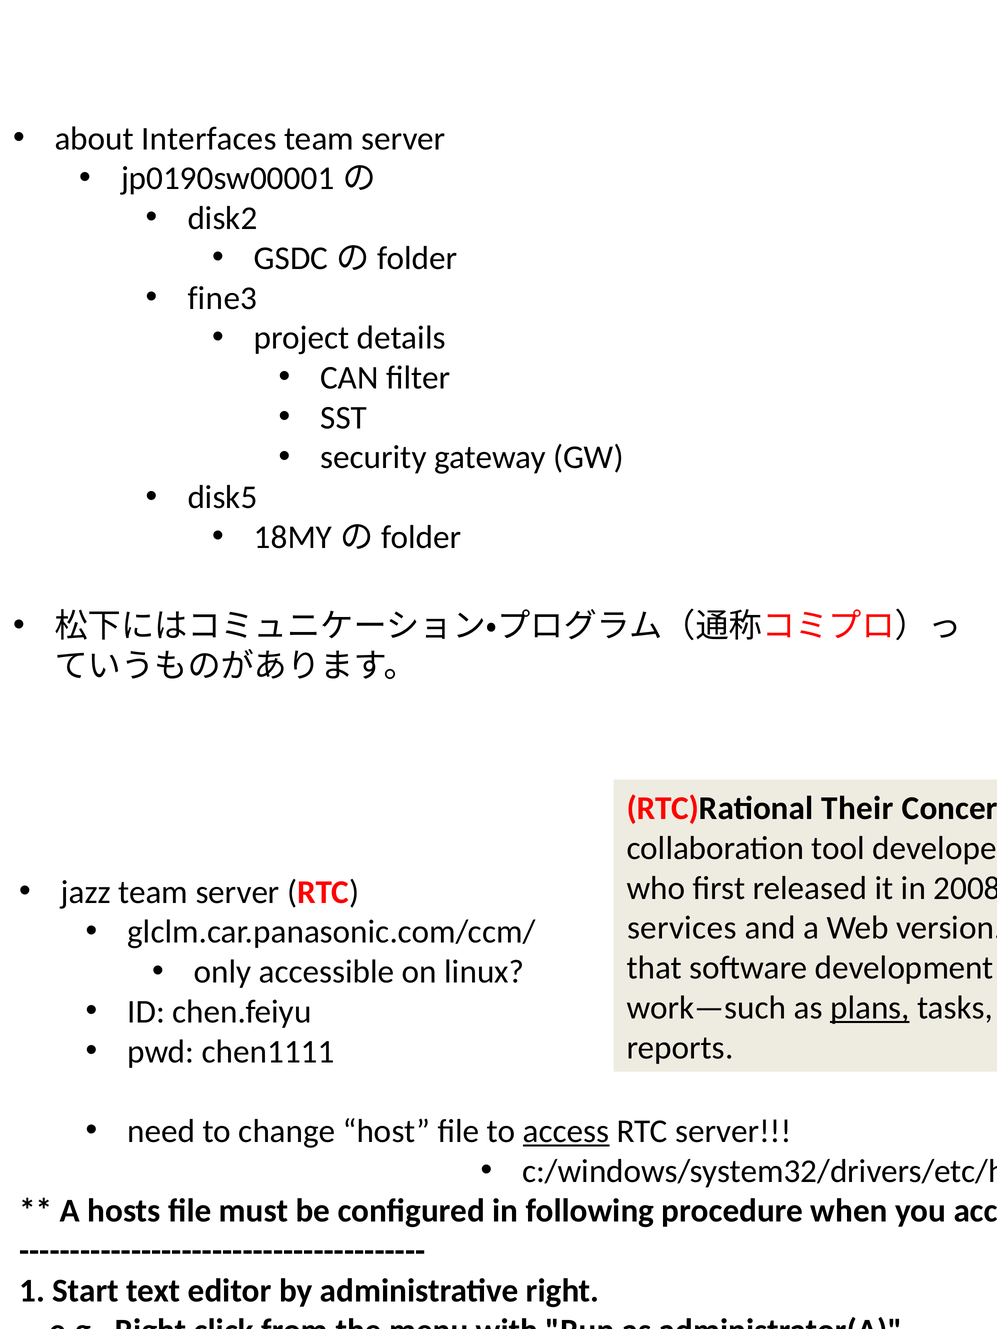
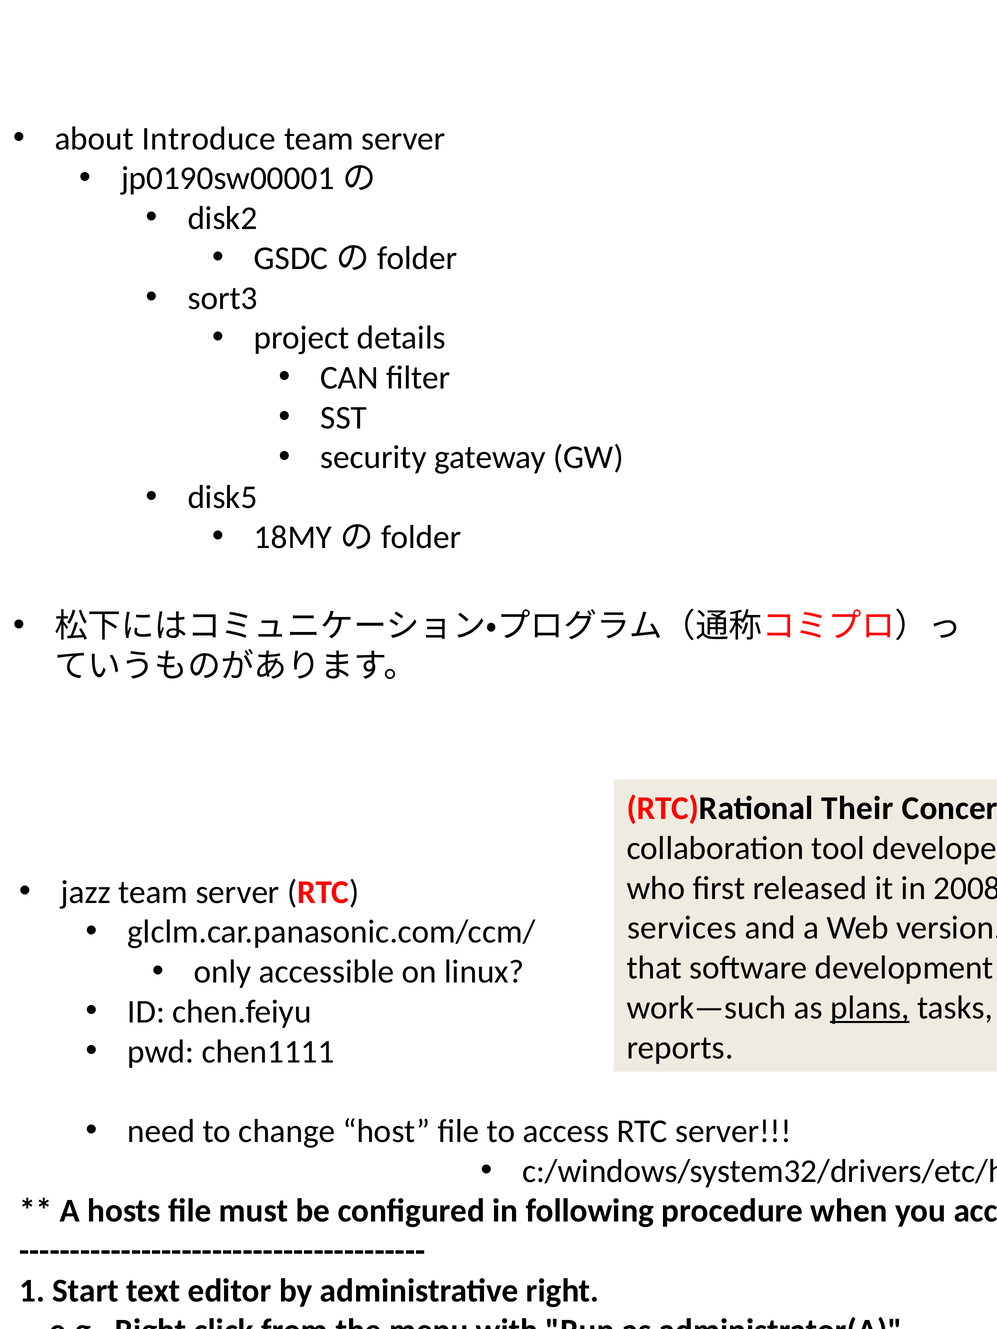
Interfaces: Interfaces -> Introduce (209, 139)
fine3: fine3 -> sort3 (222, 298)
access underline: present -> none (566, 1132)
